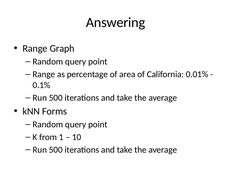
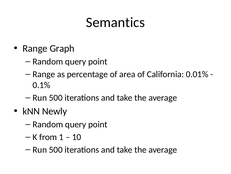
Answering: Answering -> Semantics (115, 22)
Forms: Forms -> Newly (55, 111)
